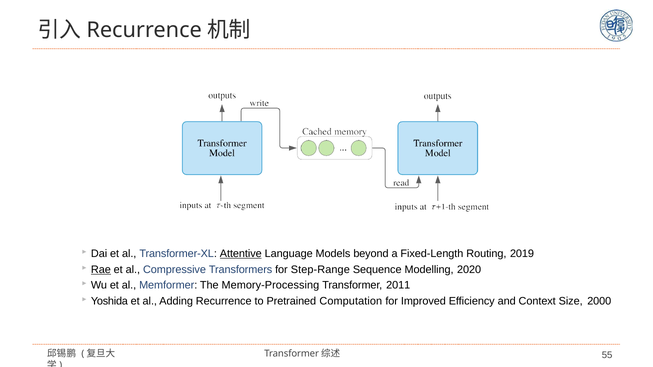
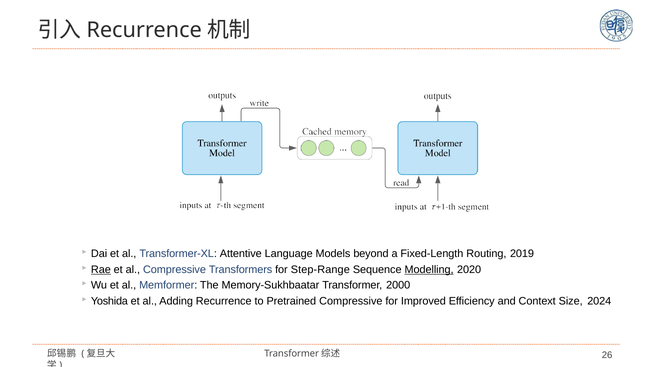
Attentive underline: present -> none (241, 254)
Modelling underline: none -> present (429, 270)
Memory-Processing: Memory-Processing -> Memory-Sukhbaatar (270, 285)
2011: 2011 -> 2000 (398, 285)
Pretrained Computation: Computation -> Compressive (351, 301)
2000: 2000 -> 2024 (599, 301)
55: 55 -> 26 (607, 355)
